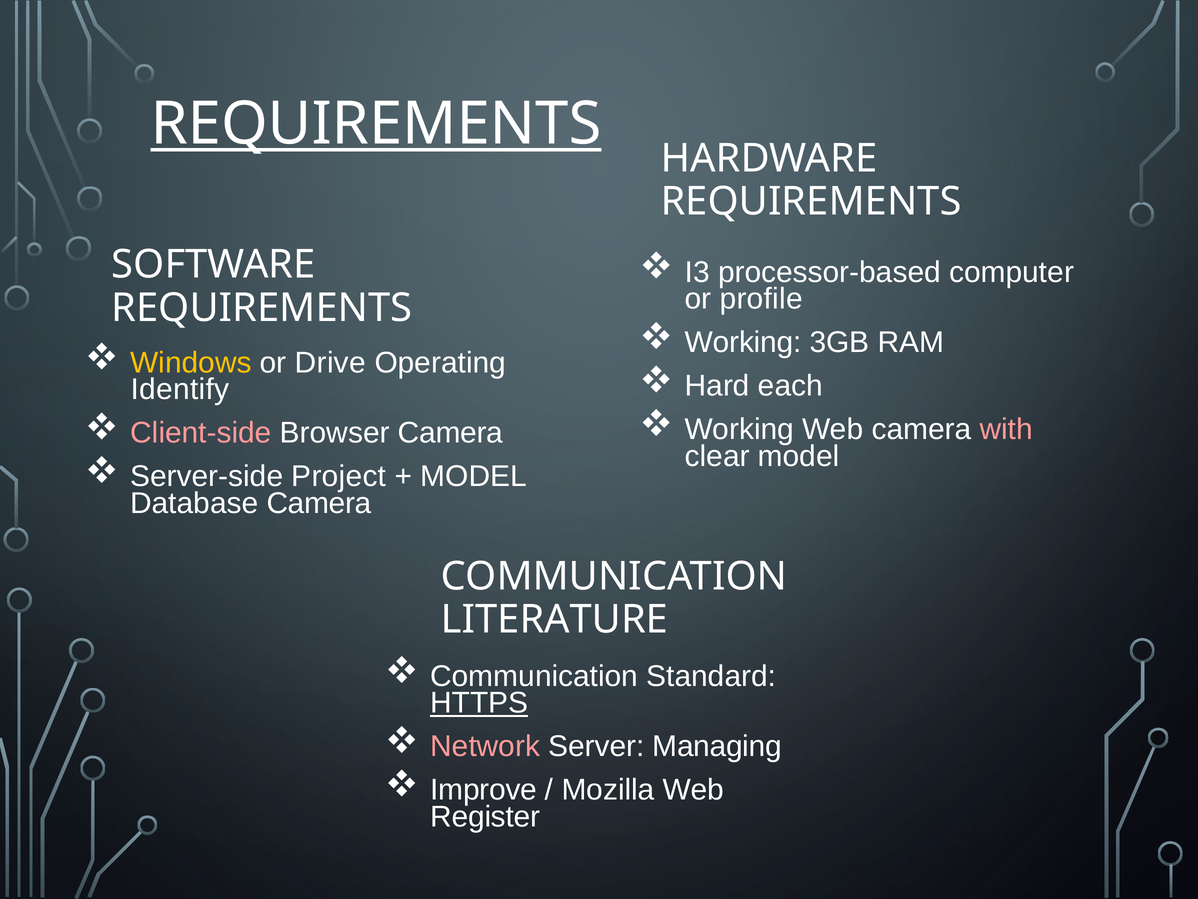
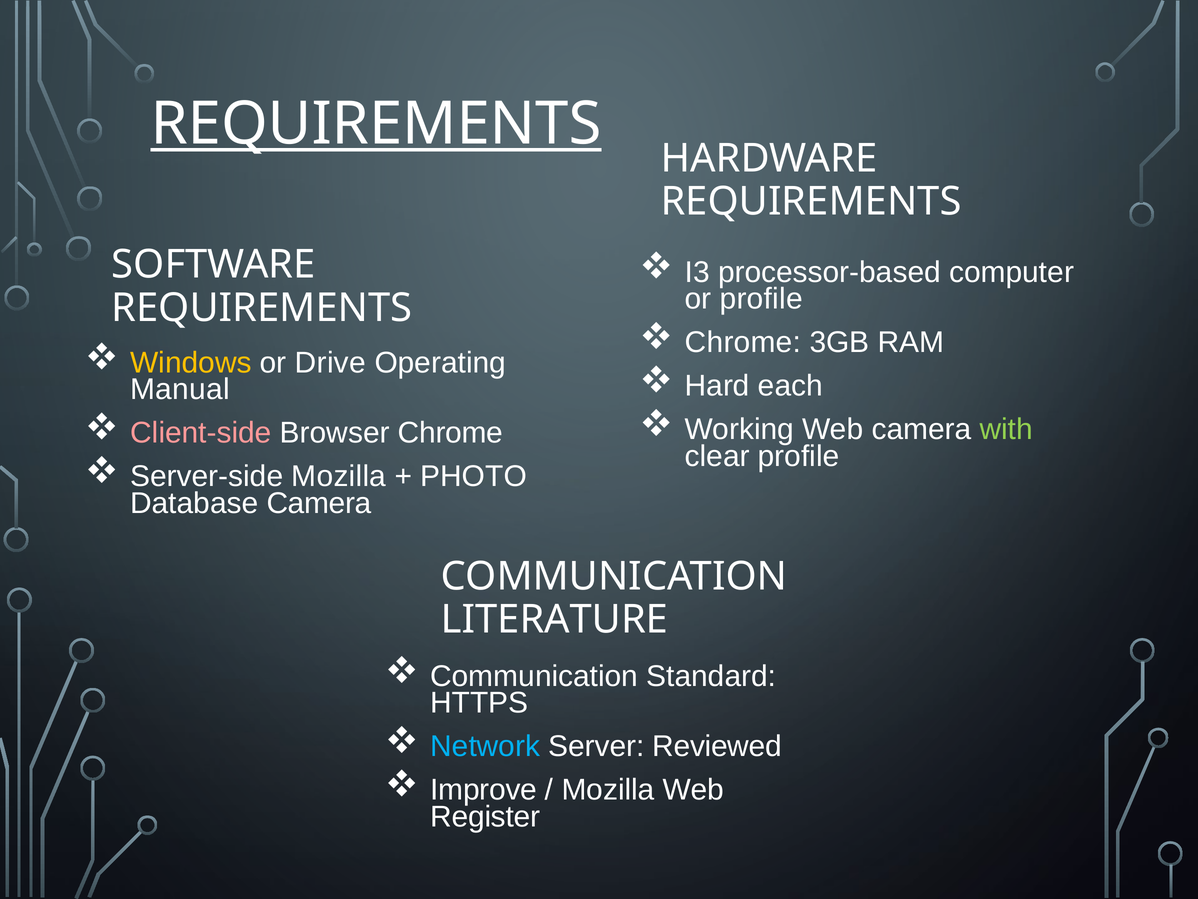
Working: Working -> Chrome (743, 342)
Identify: Identify -> Manual (180, 389)
with colour: pink -> light green (1006, 429)
Browser Camera: Camera -> Chrome (450, 433)
clear model: model -> profile (799, 456)
Server-side Project: Project -> Mozilla (339, 476)
MODEL: MODEL -> PHOTO (474, 476)
HTTPS underline: present -> none (479, 703)
Network colour: pink -> light blue (485, 746)
Managing: Managing -> Reviewed (717, 746)
